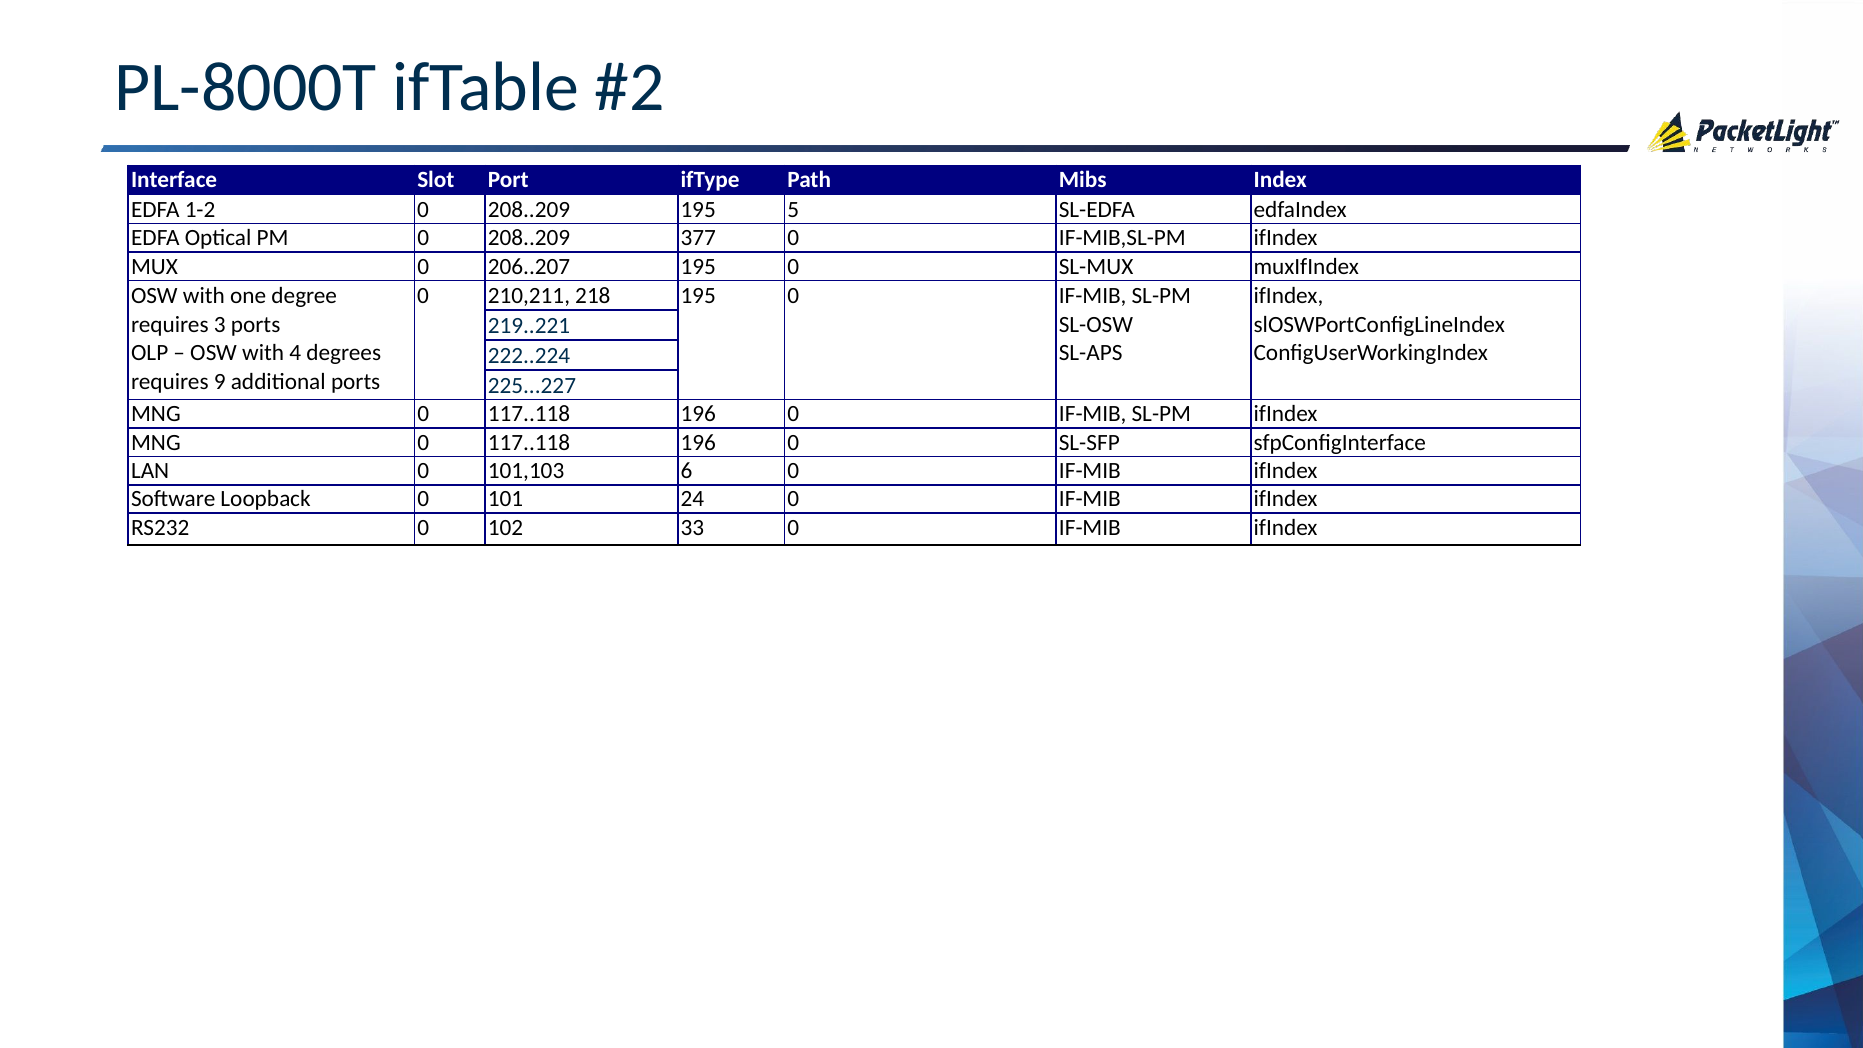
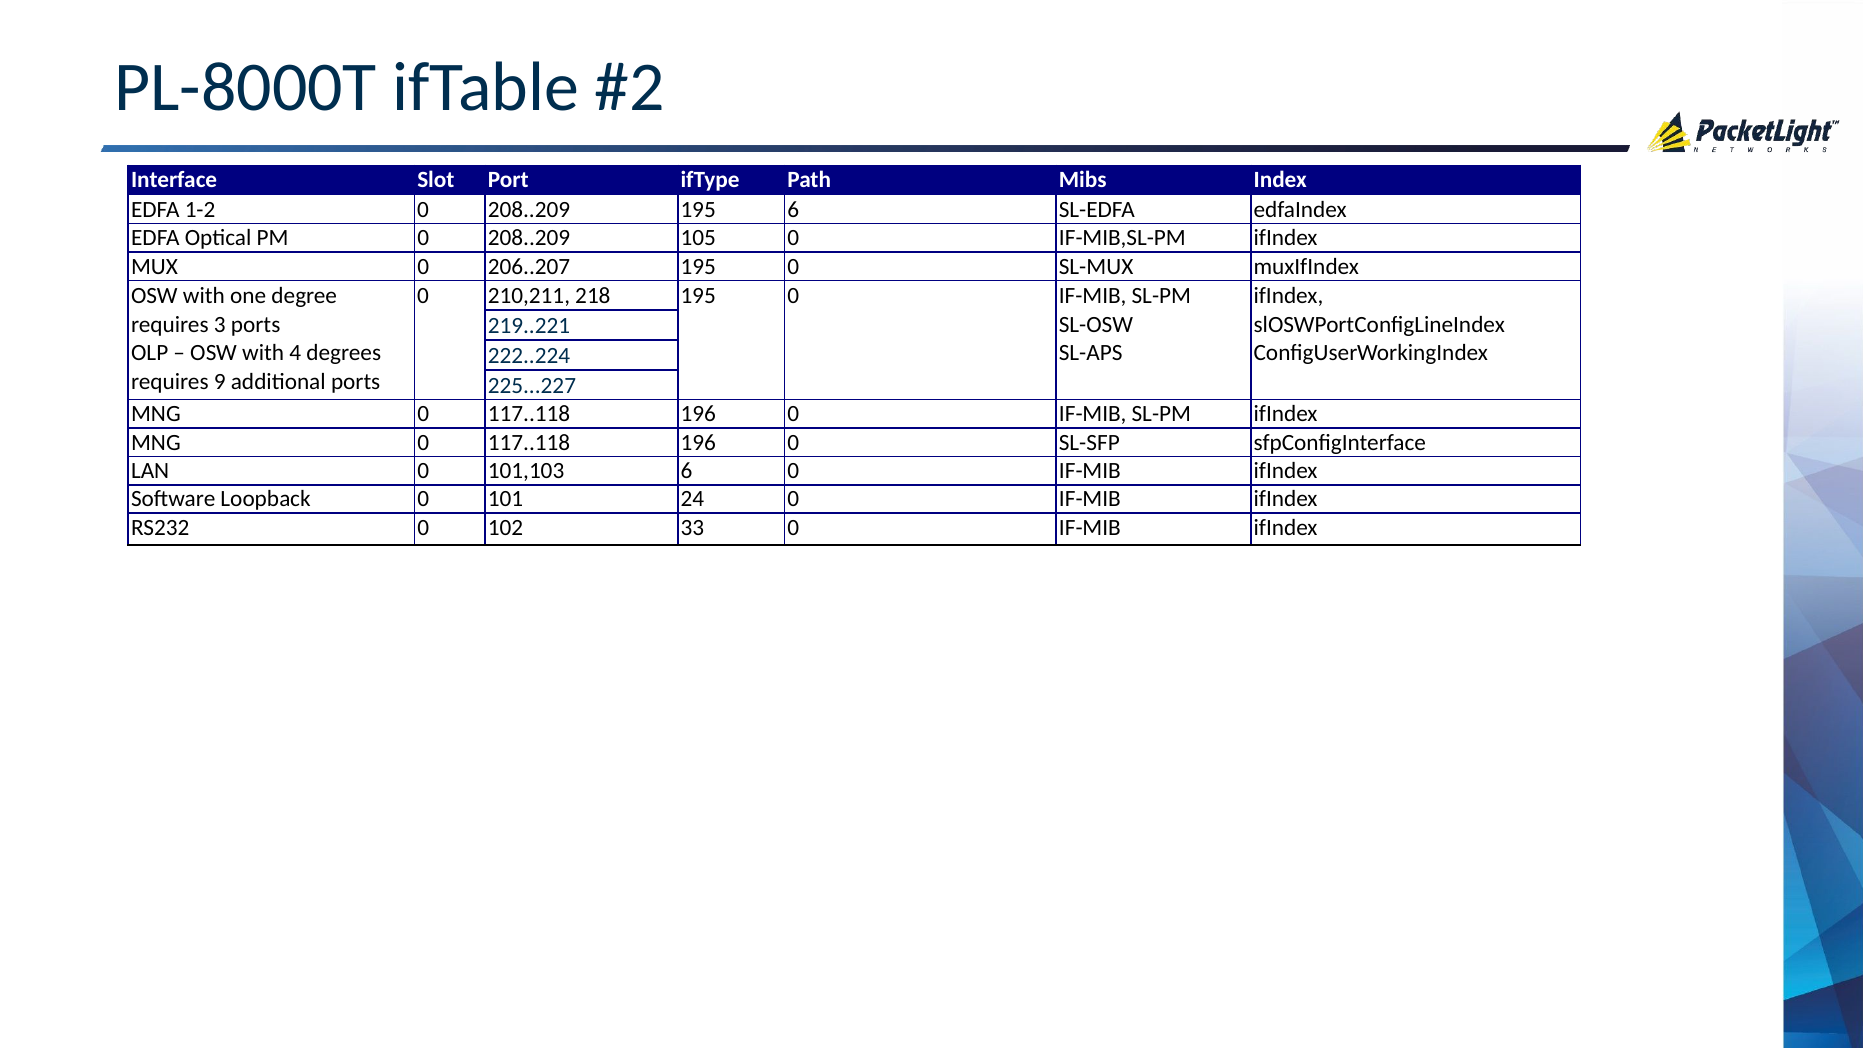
195 5: 5 -> 6 (793, 210)
377: 377 -> 105 (698, 238)
